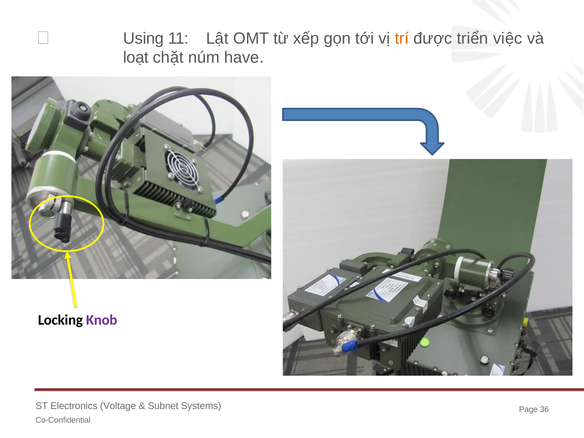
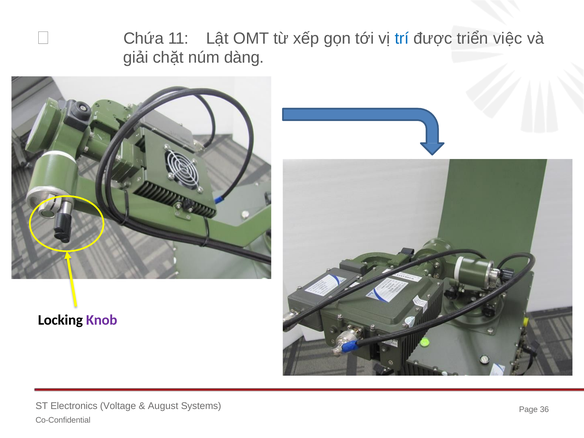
Using: Using -> Chứa (144, 38)
trí colour: orange -> blue (402, 38)
loạt: loạt -> giải (136, 58)
have: have -> dàng (244, 58)
Subnet: Subnet -> August (163, 406)
